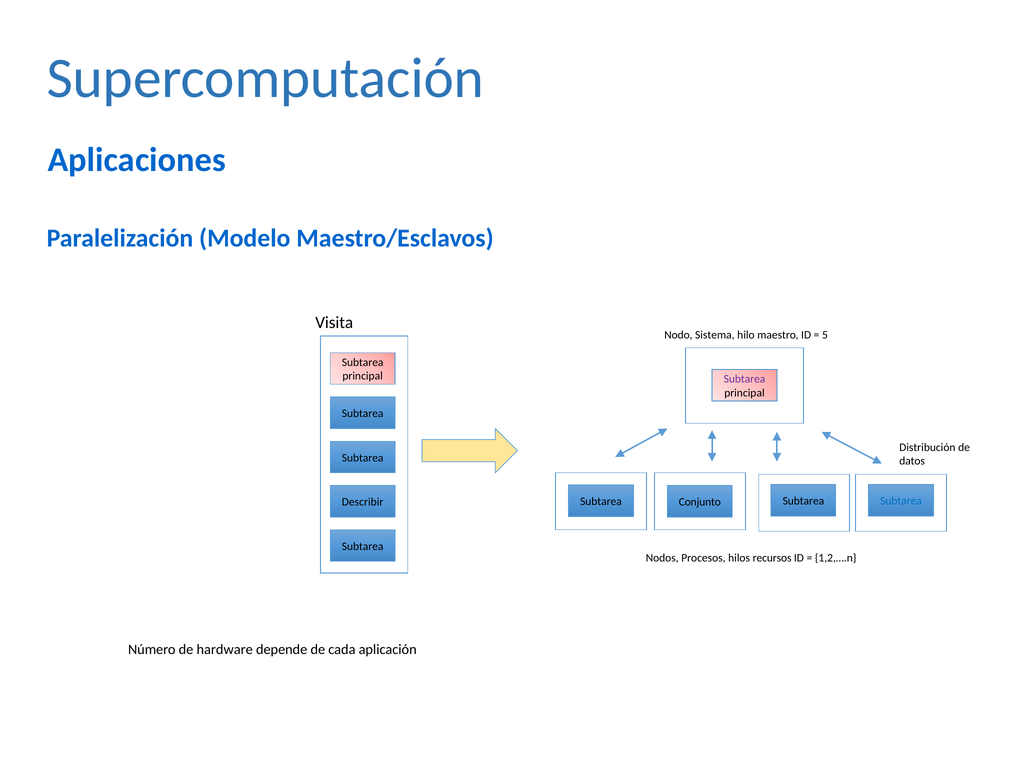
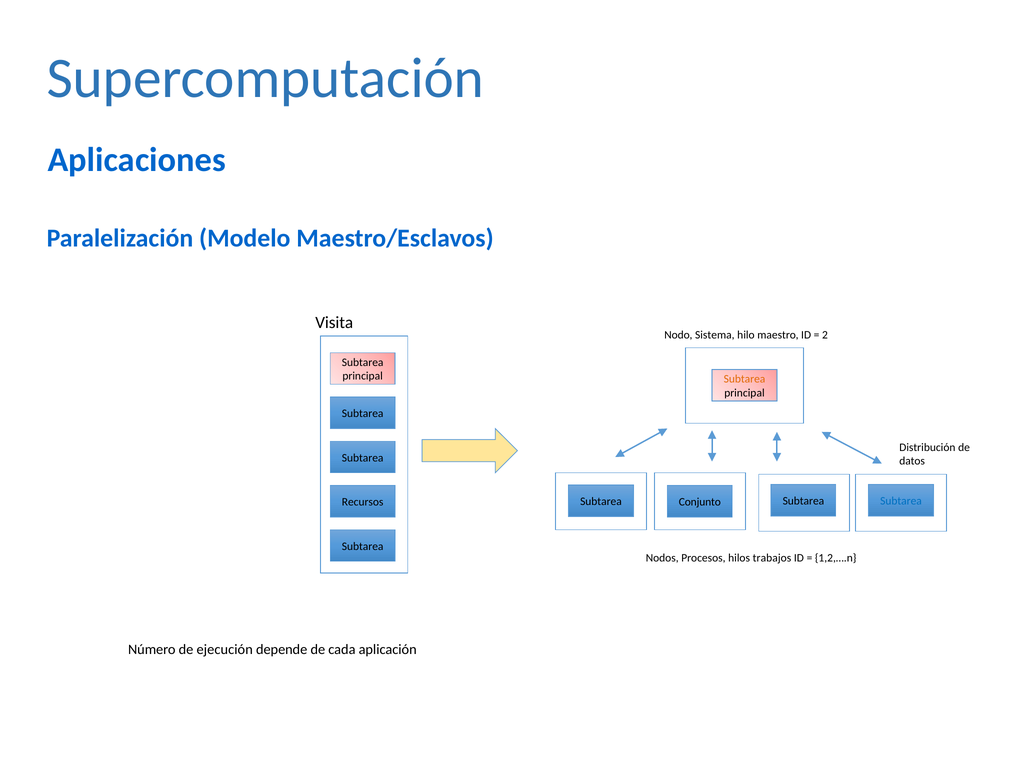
5: 5 -> 2 (825, 335)
Subtarea colour: purple -> orange (744, 379)
Describir: Describir -> Recursos (363, 502)
recursos: recursos -> trabajos (772, 558)
hardware: hardware -> ejecución (225, 650)
